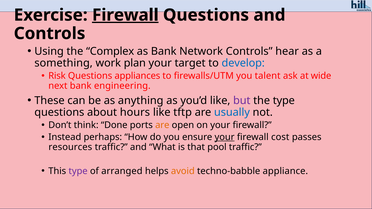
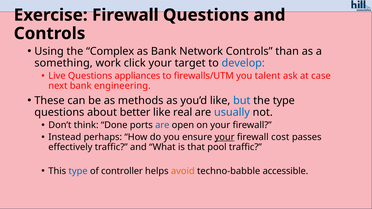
Firewall underline: present -> none (125, 15)
hear: hear -> than (287, 51)
plan: plan -> click (135, 63)
Risk: Risk -> Live (57, 76)
wide: wide -> case (321, 76)
anything: anything -> methods (141, 101)
but colour: purple -> blue (242, 101)
hours: hours -> better (135, 112)
tftp: tftp -> real (183, 112)
are colour: orange -> blue (162, 125)
resources: resources -> effectively (70, 147)
type colour: purple -> blue (78, 171)
arranged: arranged -> controller (122, 171)
appliance: appliance -> accessible (285, 171)
